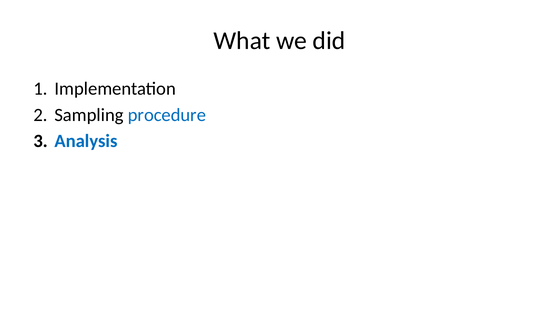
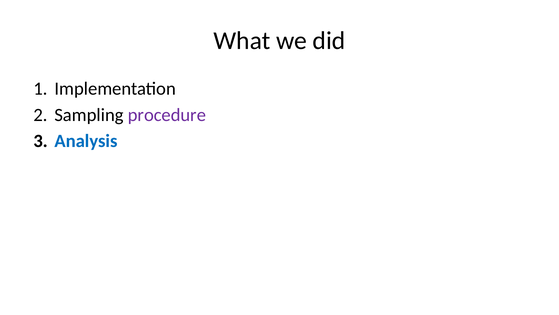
procedure colour: blue -> purple (167, 115)
